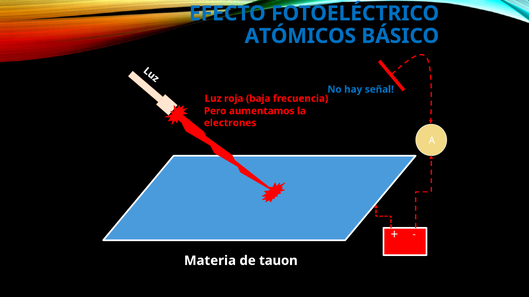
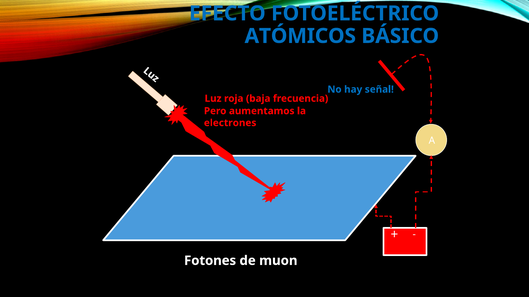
Materia: Materia -> Fotones (210, 261)
tauon: tauon -> muon (278, 261)
